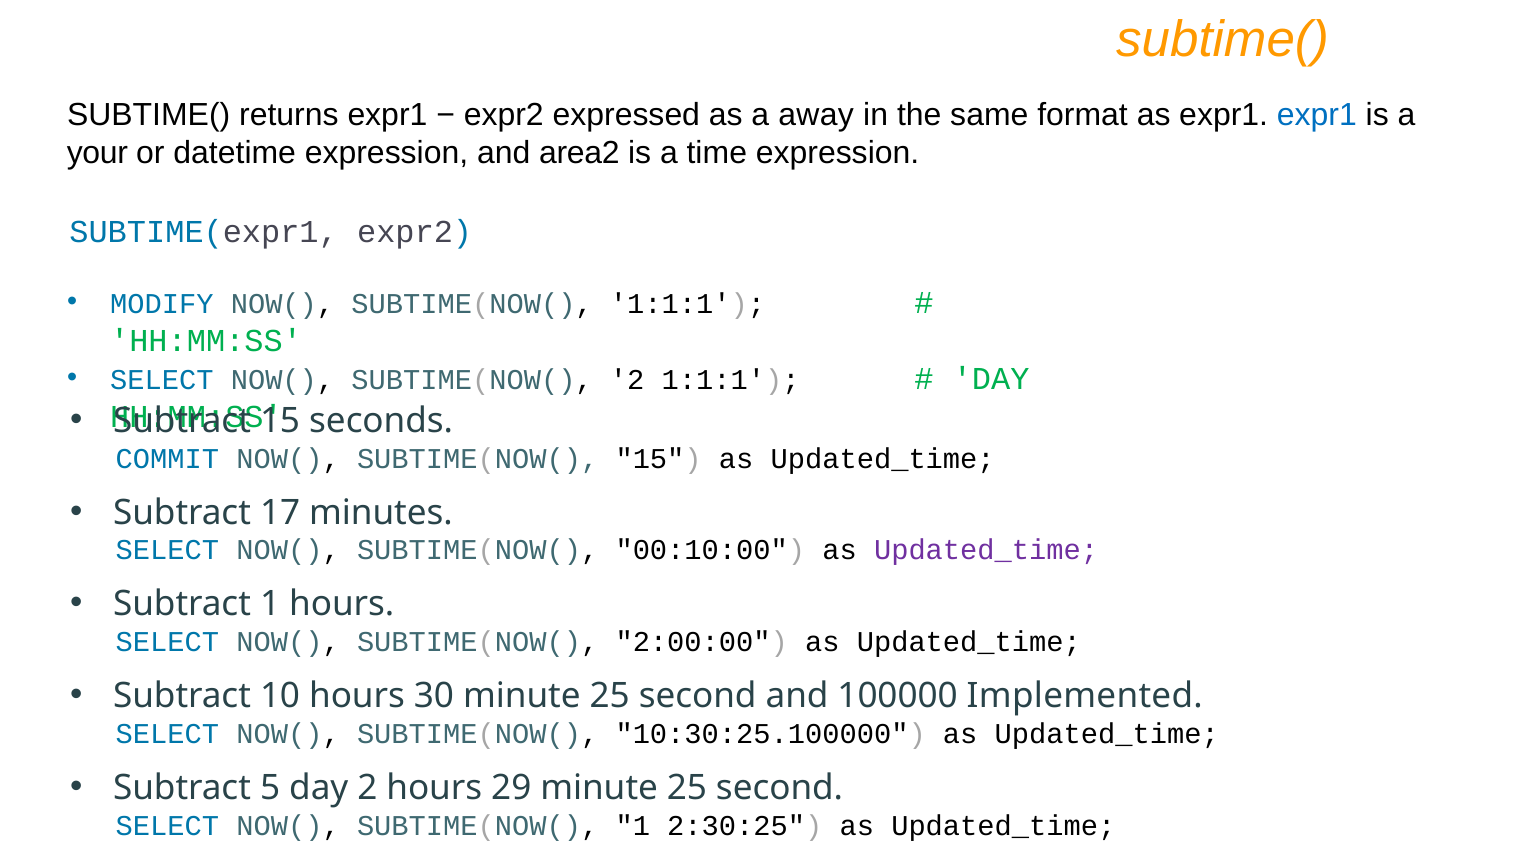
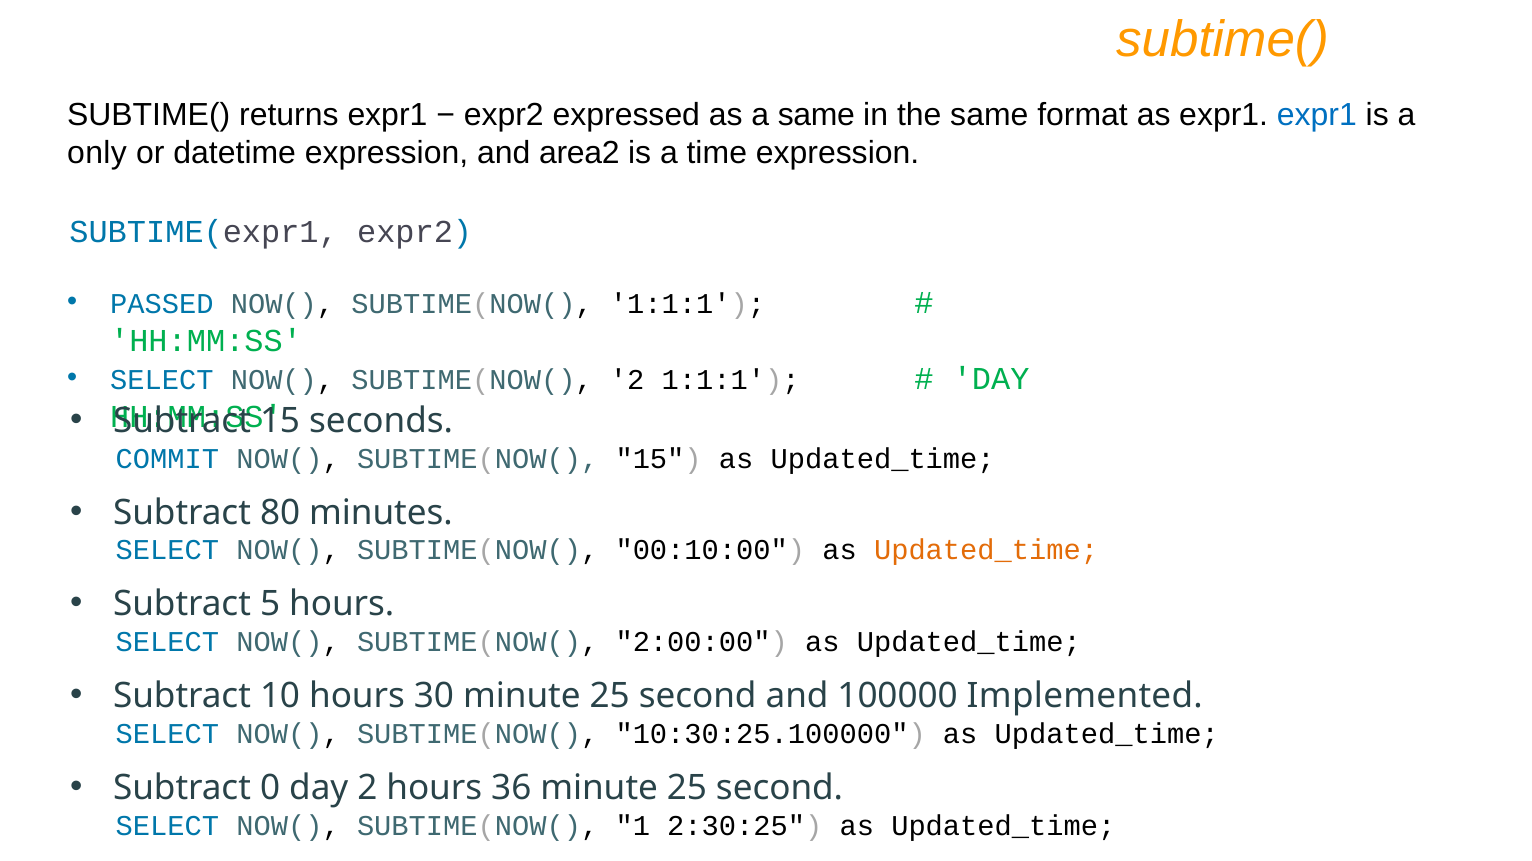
a away: away -> same (816, 115)
your: your -> only (97, 154)
MODIFY: MODIFY -> PASSED (162, 304)
17: 17 -> 80 (280, 513)
Updated_time colour: purple -> orange (986, 551)
Subtract 1: 1 -> 5 (270, 605)
5: 5 -> 0 (270, 789)
29: 29 -> 36 (511, 789)
